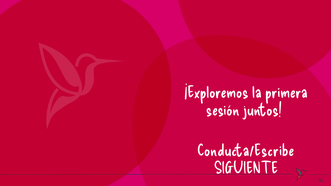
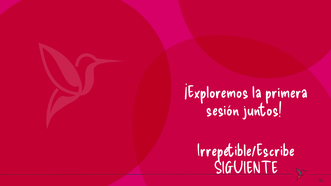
Conducta/Escribe: Conducta/Escribe -> Irrepetible/Escribe (246, 151)
